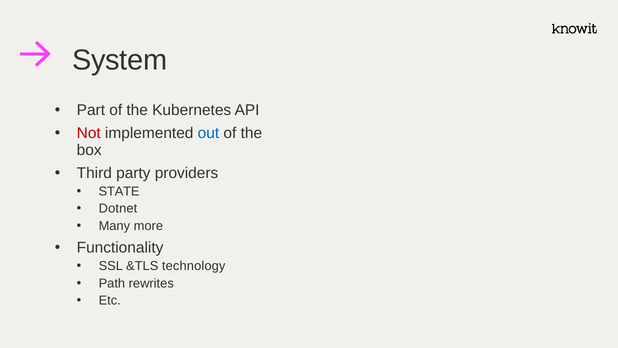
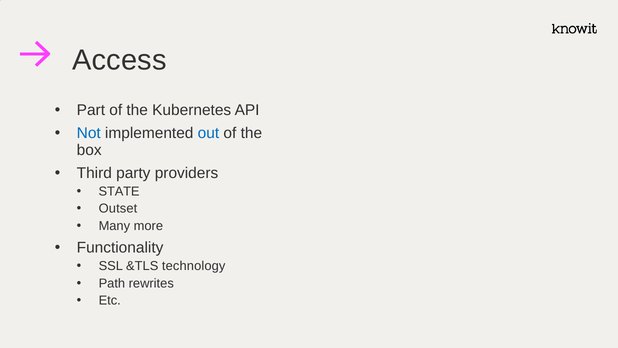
System: System -> Access (119, 60)
Not colour: red -> blue (89, 133)
Dotnet: Dotnet -> Outset (118, 209)
